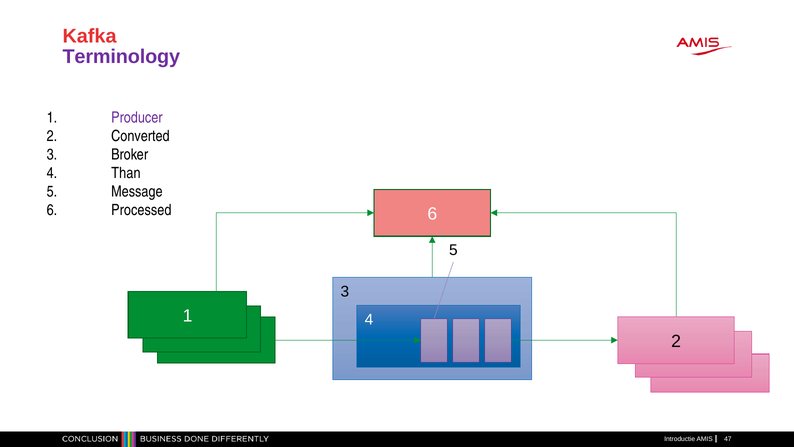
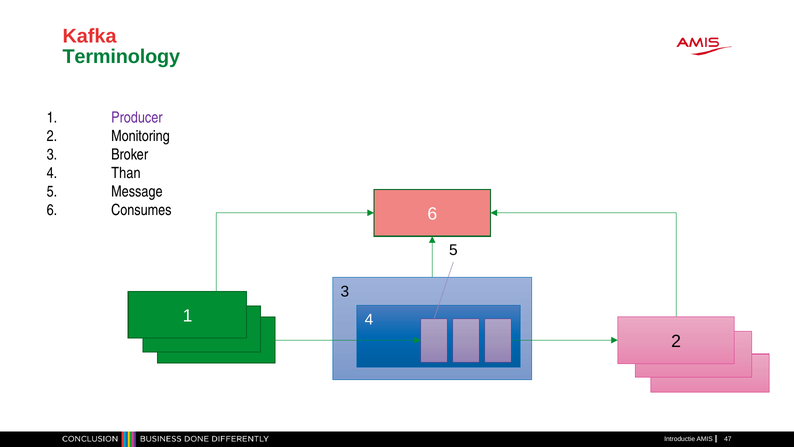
Terminology colour: purple -> green (121, 57)
Converted: Converted -> Monitoring (140, 136)
Processed: Processed -> Consumes (141, 210)
